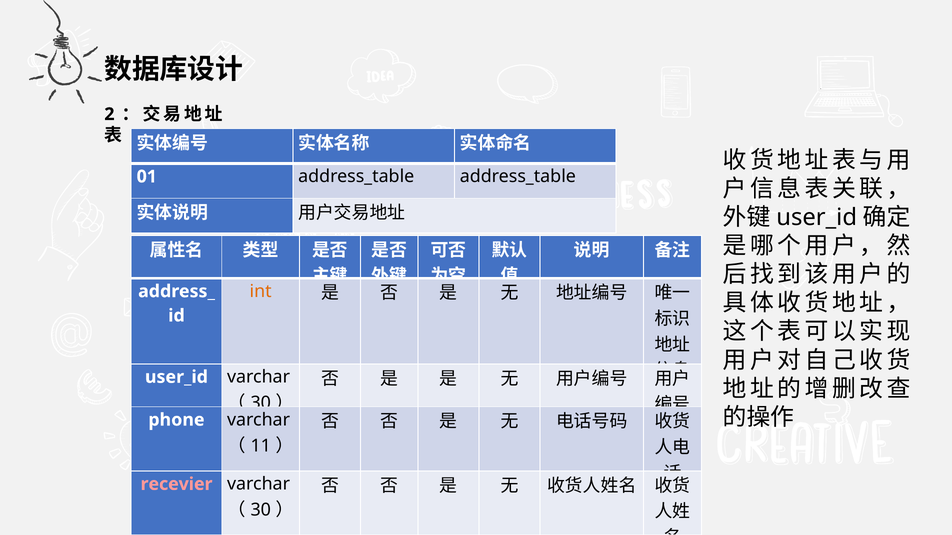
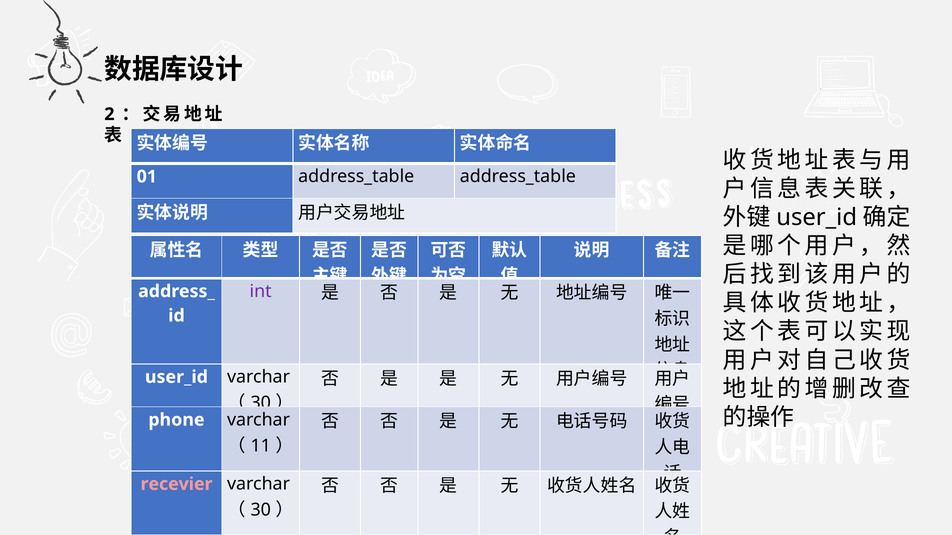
int colour: orange -> purple (261, 292)
